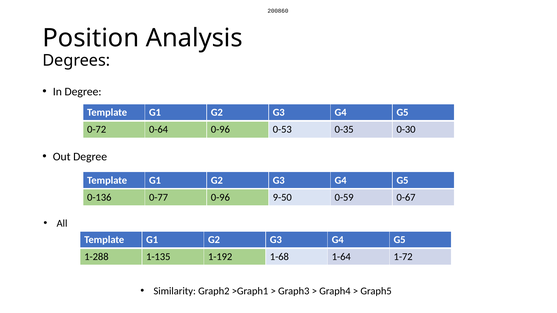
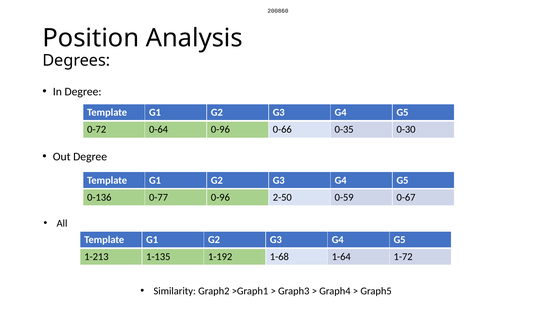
0-53: 0-53 -> 0-66 (282, 130)
9-50: 9-50 -> 2-50 (282, 197)
1-288: 1-288 -> 1-213 (96, 257)
